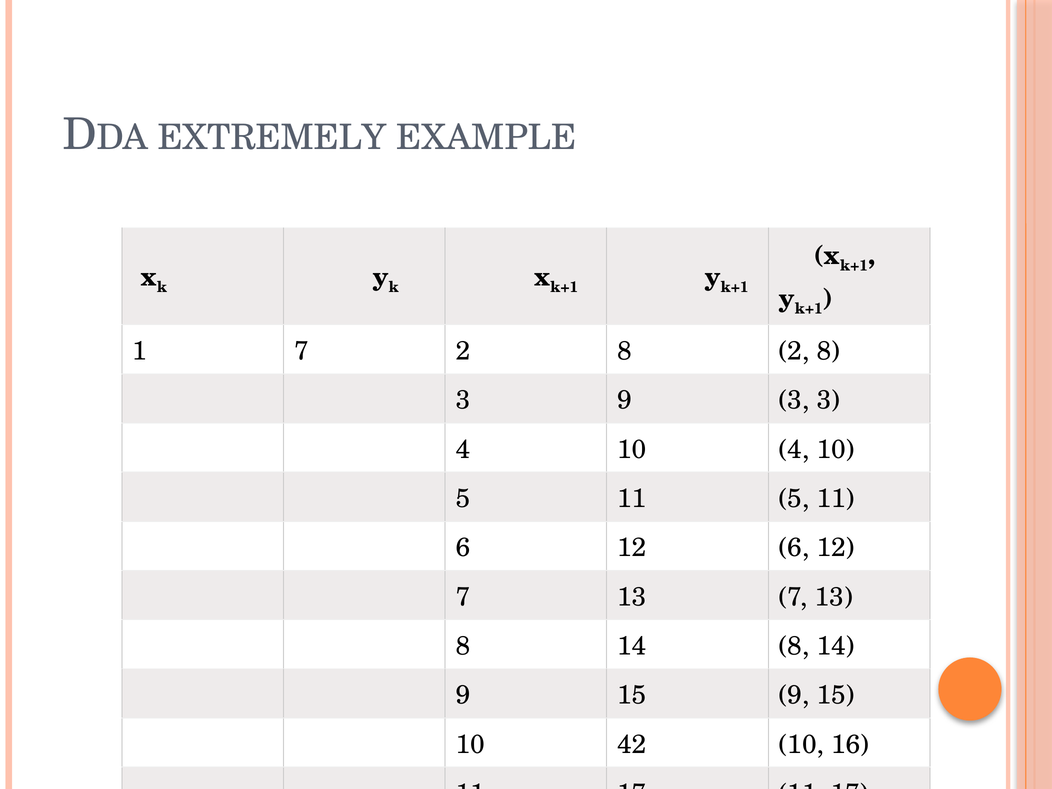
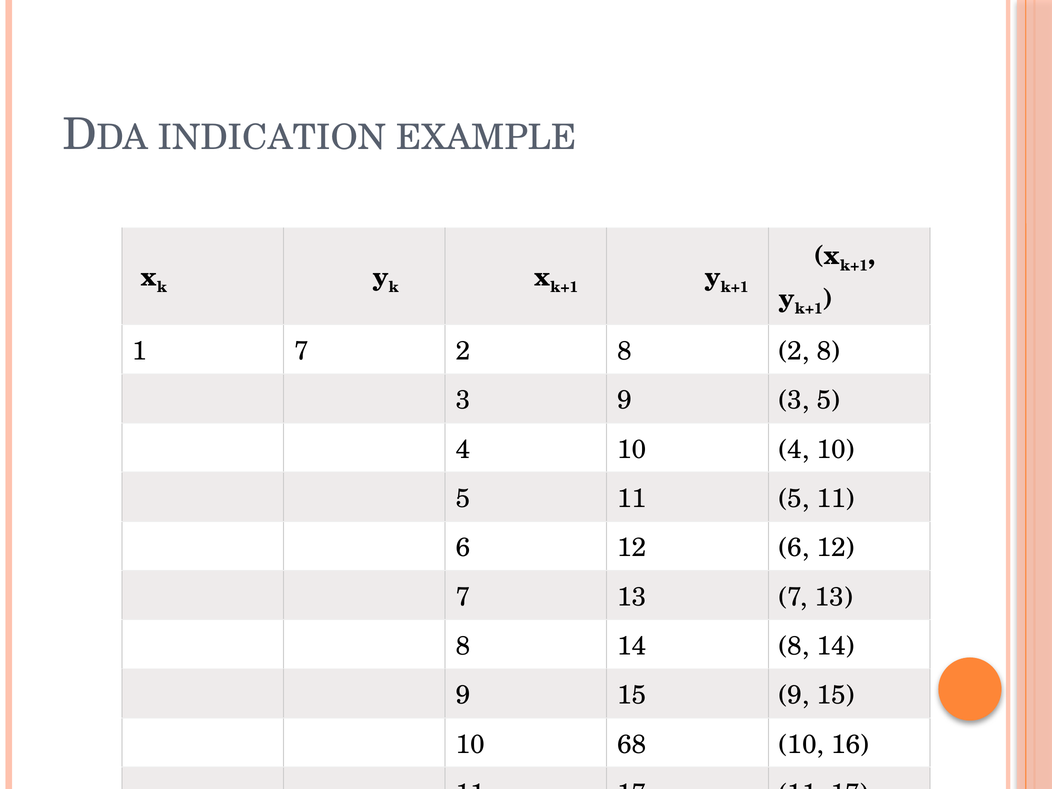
EXTREMELY: EXTREMELY -> INDICATION (272, 138)
3 3: 3 -> 5 (828, 400)
42: 42 -> 68 (632, 744)
